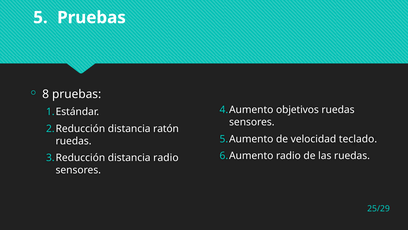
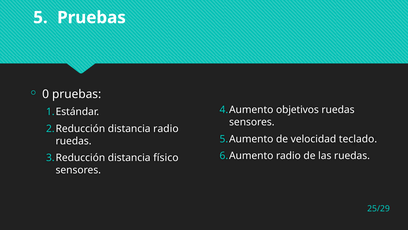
8: 8 -> 0 (46, 94)
distancia ratón: ratón -> radio (166, 129)
distancia radio: radio -> físico (166, 158)
